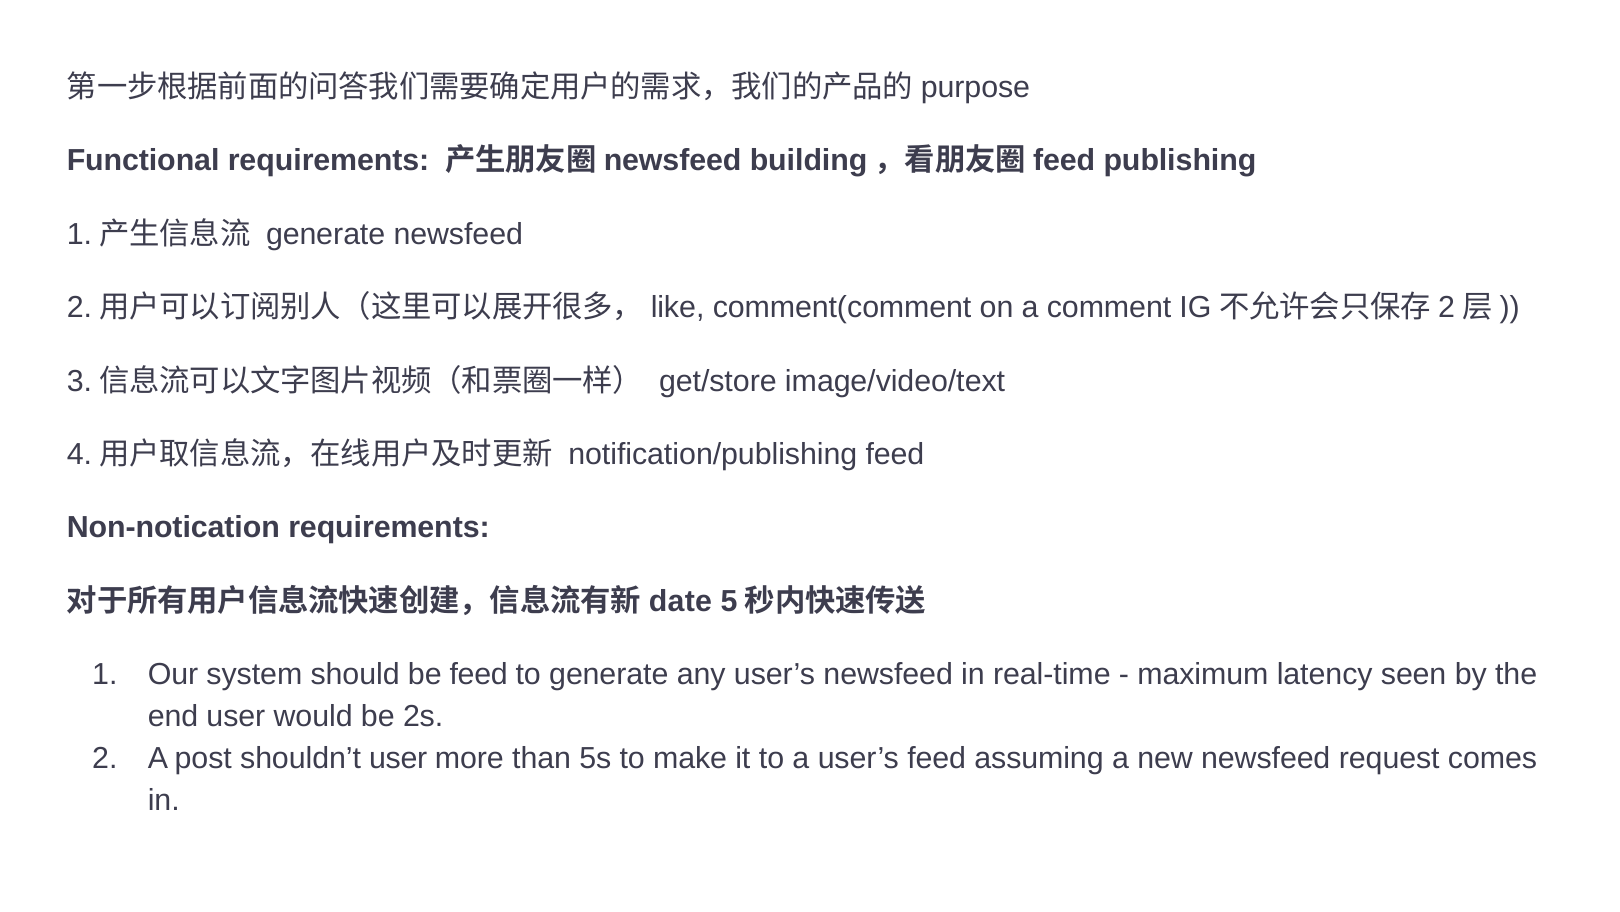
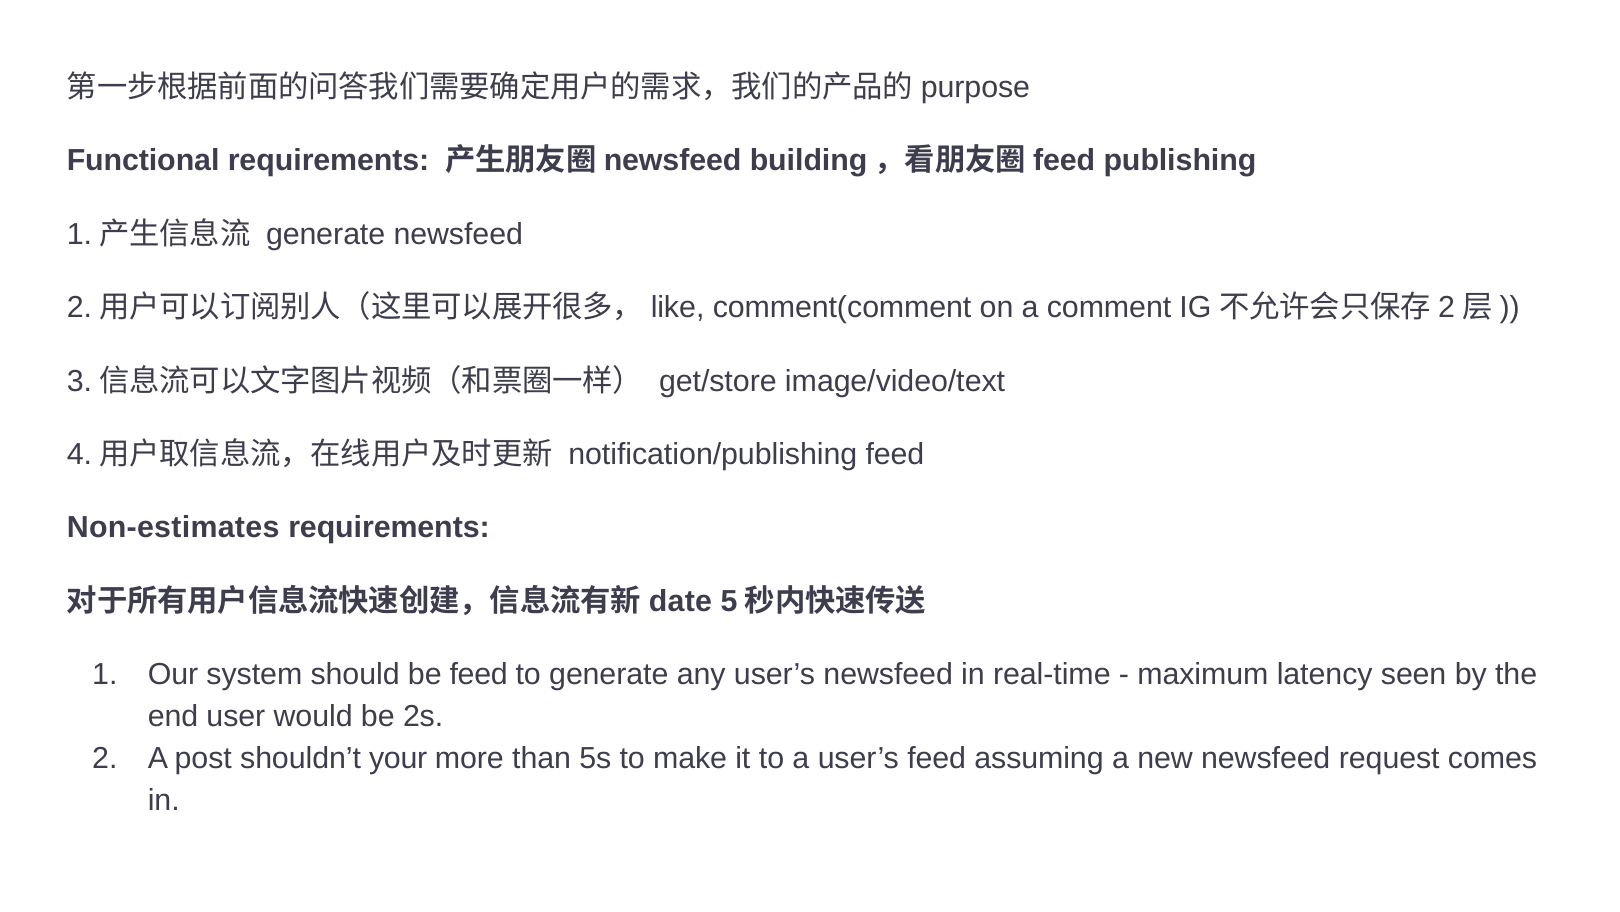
Non-notication: Non-notication -> Non-estimates (173, 527)
shouldn’t user: user -> your (398, 758)
